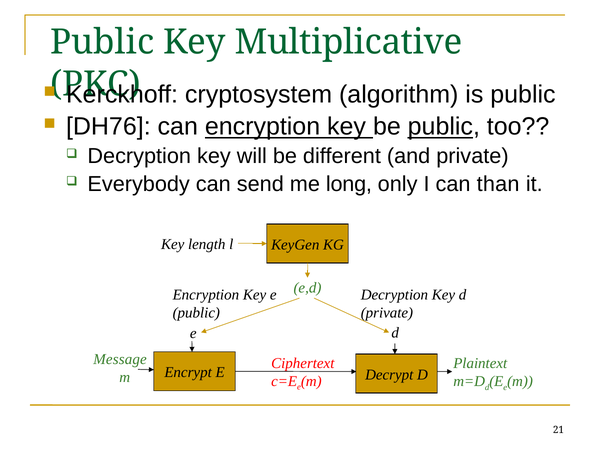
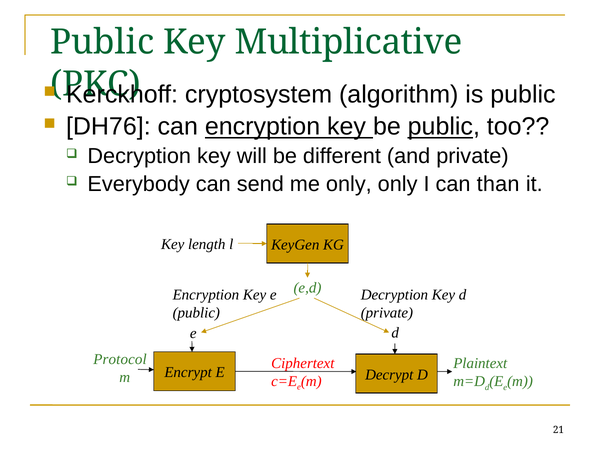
me long: long -> only (349, 184)
Message: Message -> Protocol (120, 359)
